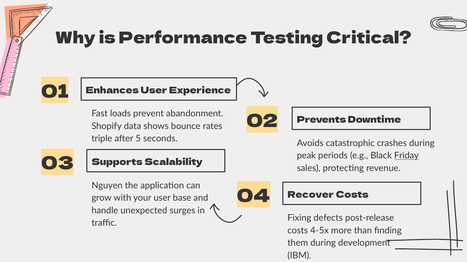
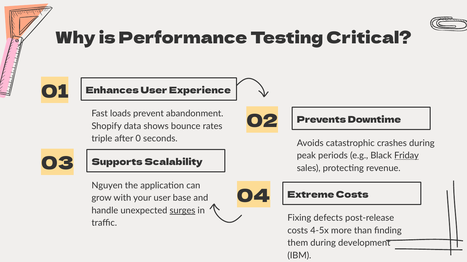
5: 5 -> 0 (138, 139)
Recover: Recover -> Extreme (311, 195)
surges underline: none -> present (182, 211)
